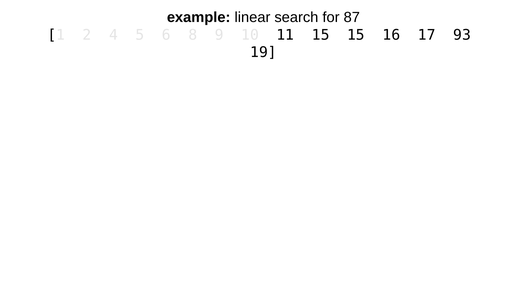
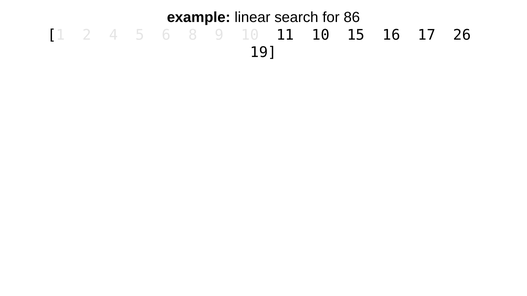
87: 87 -> 86 (352, 17)
11 15: 15 -> 10 (321, 35)
93: 93 -> 26 (462, 35)
